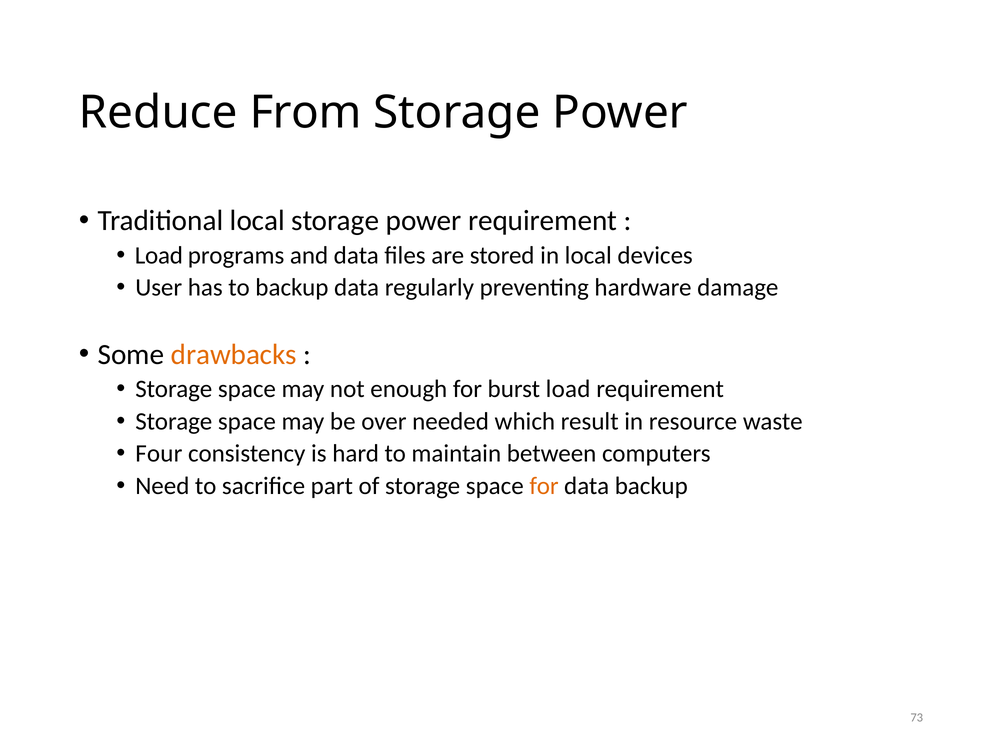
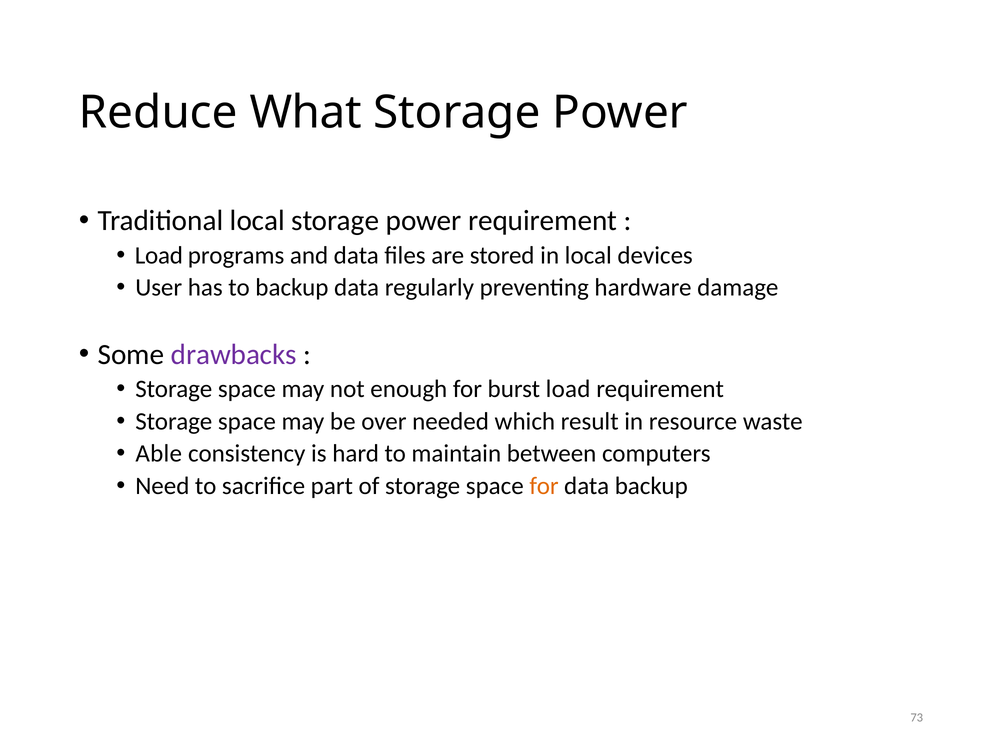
From: From -> What (306, 112)
drawbacks colour: orange -> purple (234, 354)
Four: Four -> Able (159, 453)
